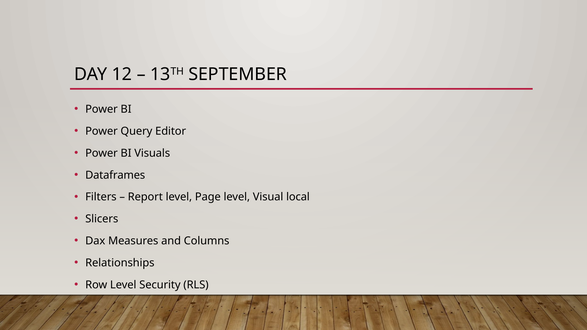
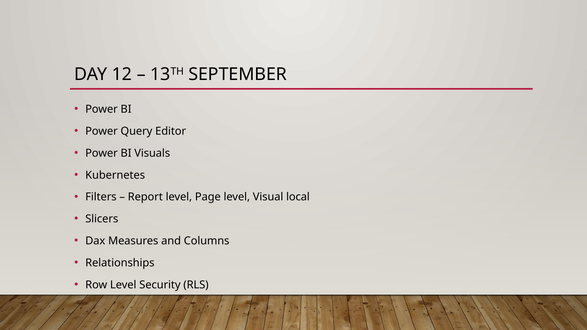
Dataframes: Dataframes -> Kubernetes (115, 175)
